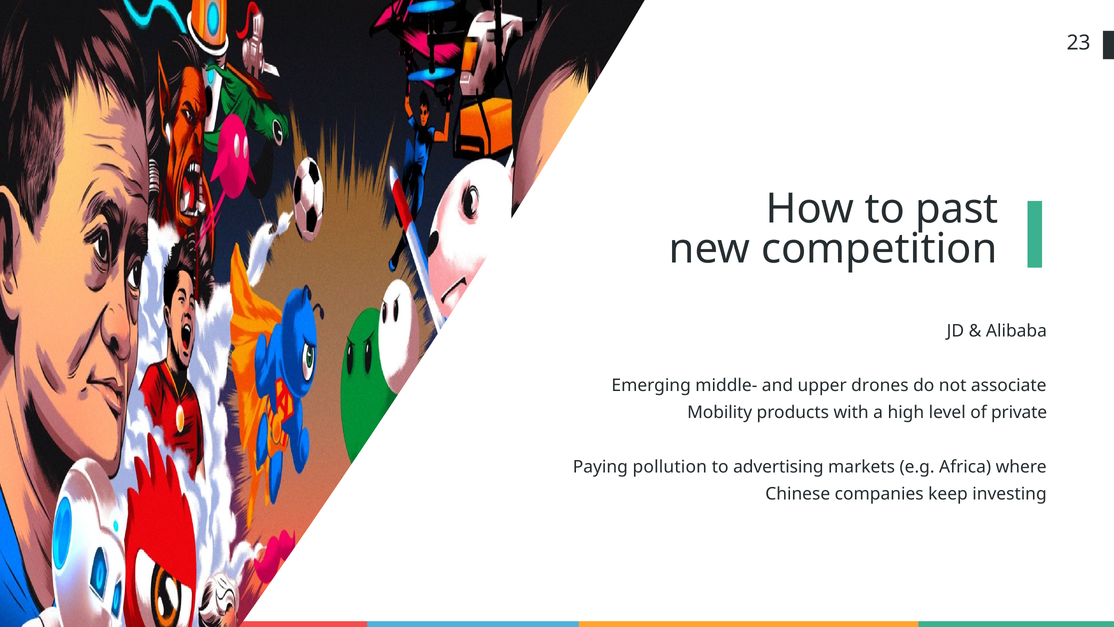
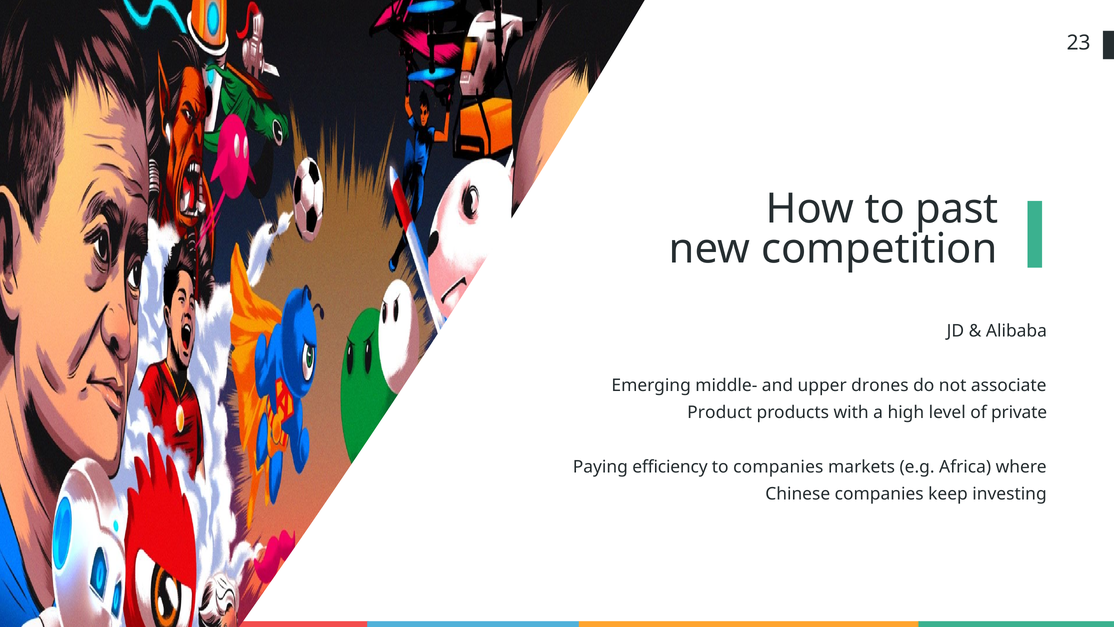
Mobility: Mobility -> Product (720, 412)
pollution: pollution -> efficiency (670, 467)
to advertising: advertising -> companies (778, 467)
